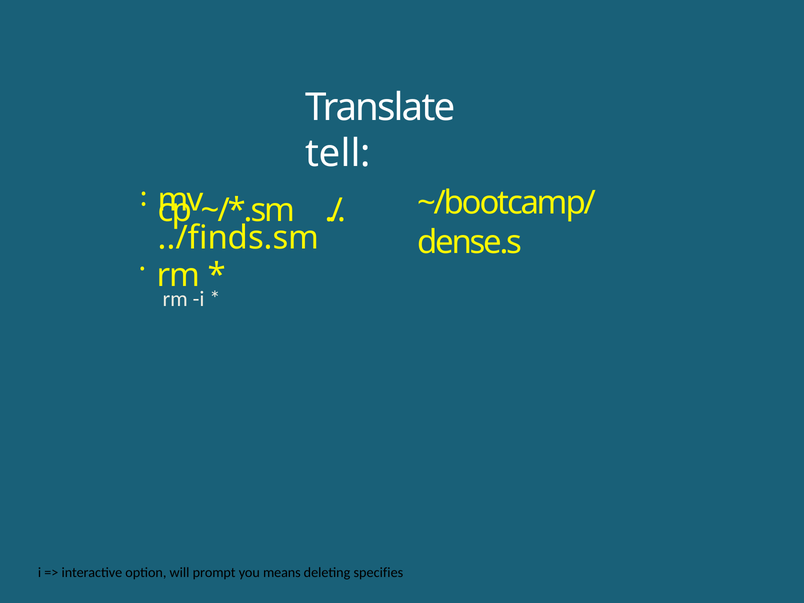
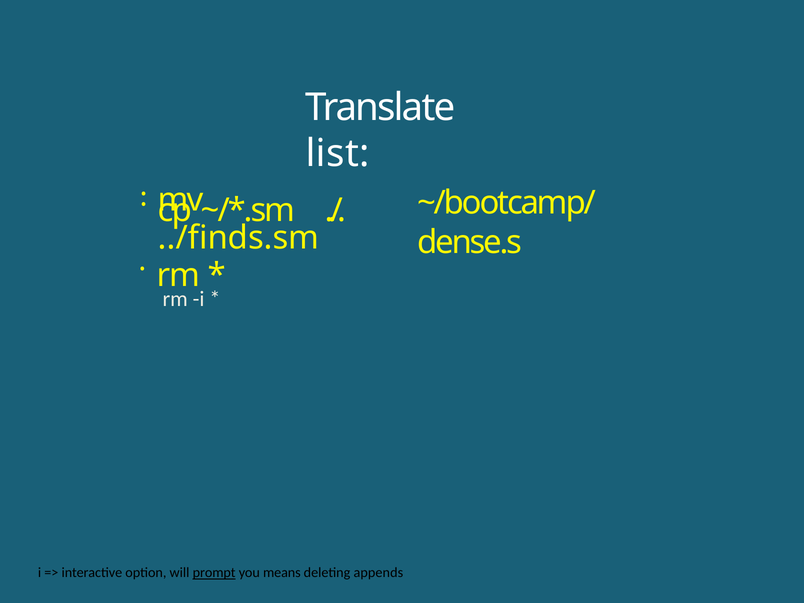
tell: tell -> list (338, 154)
prompt underline: none -> present (214, 573)
specifies: specifies -> appends (378, 573)
